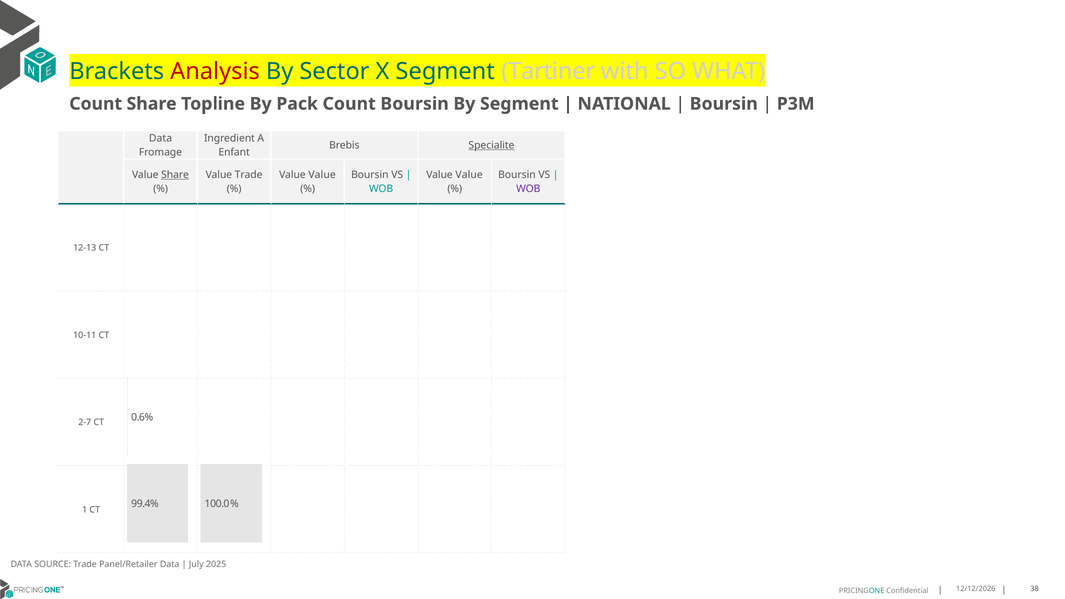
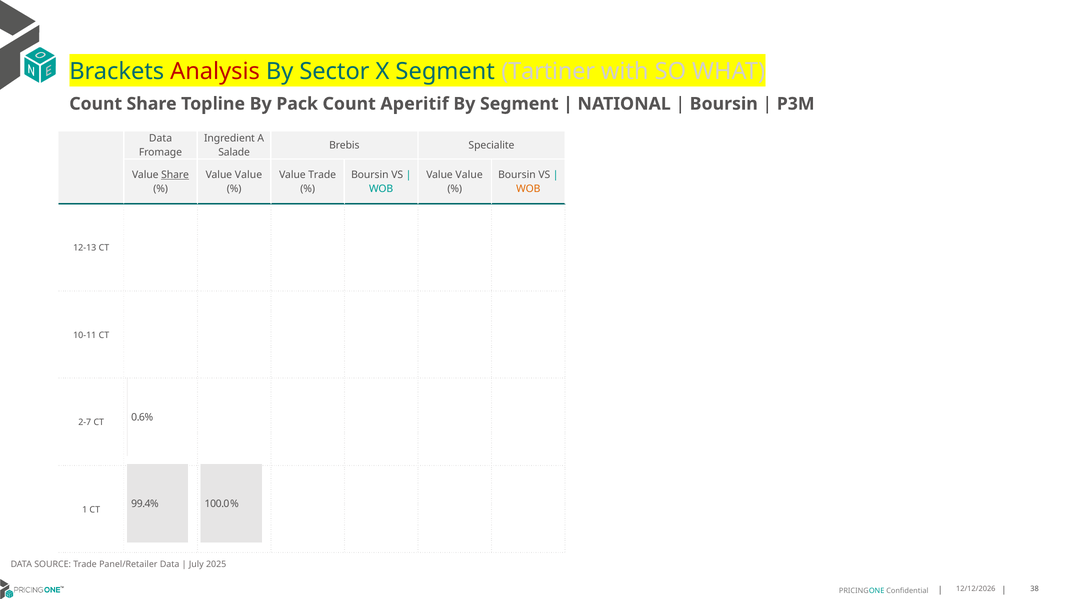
Count Boursin: Boursin -> Aperitif (415, 104)
Specialite underline: present -> none (491, 145)
Enfant: Enfant -> Salade (234, 152)
Trade: Trade -> Value (249, 175)
Value: Value -> Trade (322, 175)
WOB colour: purple -> orange (528, 189)
